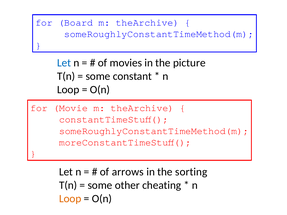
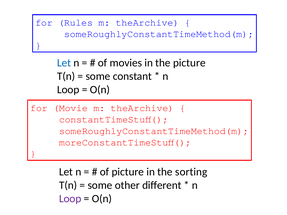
Board: Board -> Rules (76, 23)
of arrows: arrows -> picture (128, 172)
cheating: cheating -> different (162, 185)
Loop colour: orange -> purple (70, 199)
